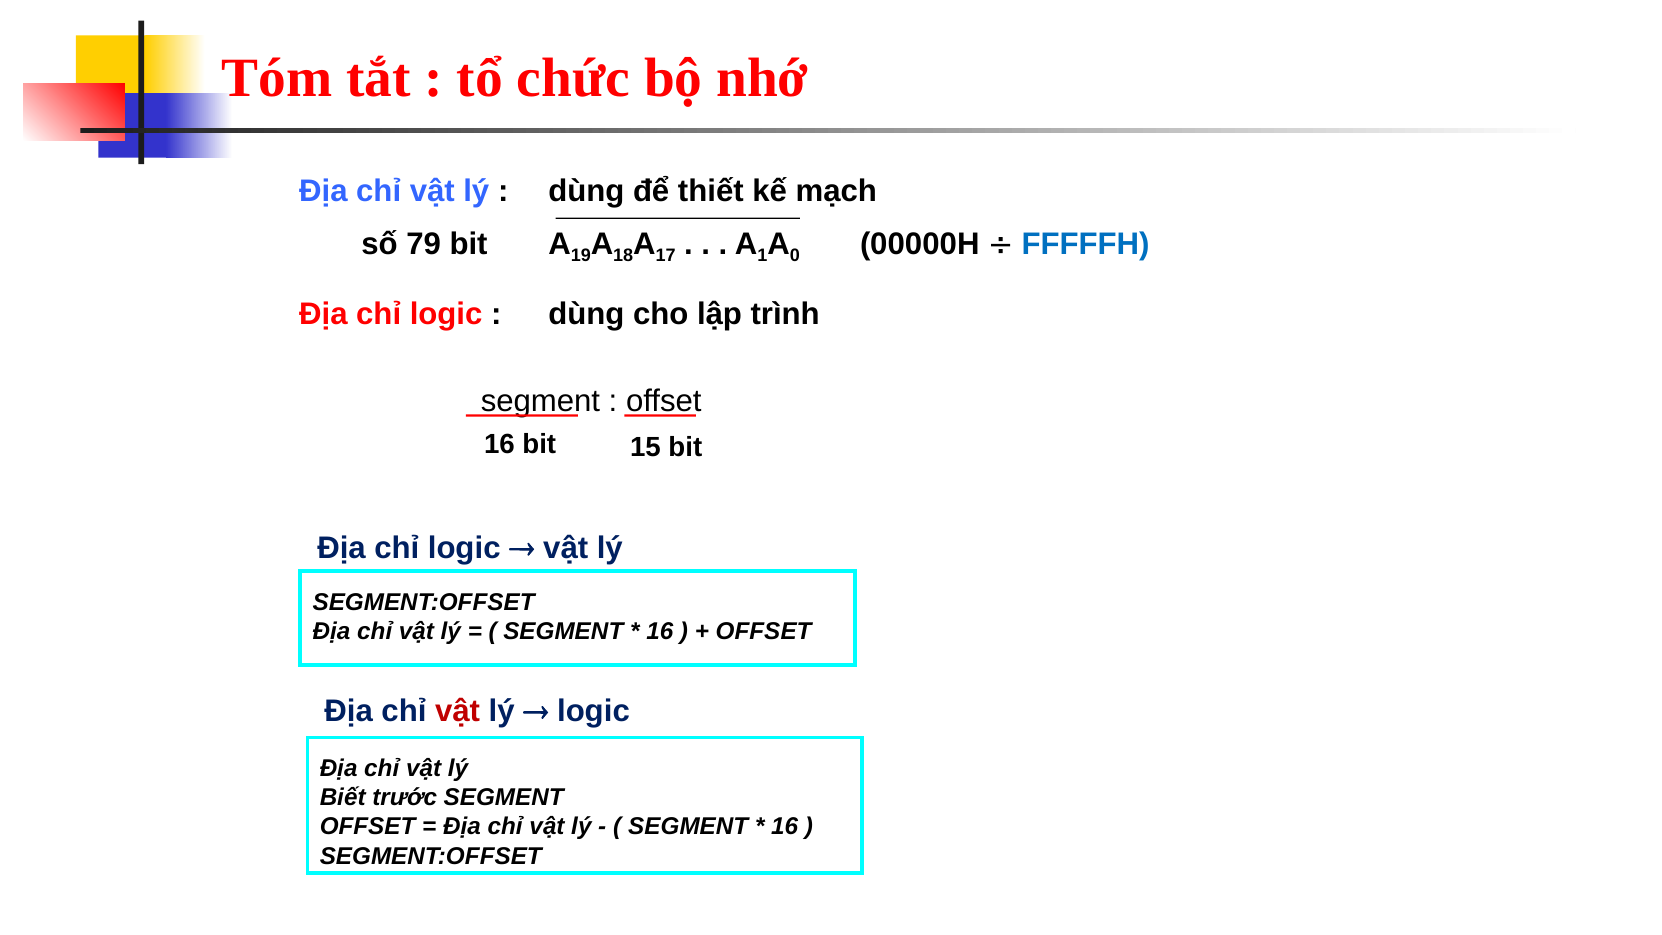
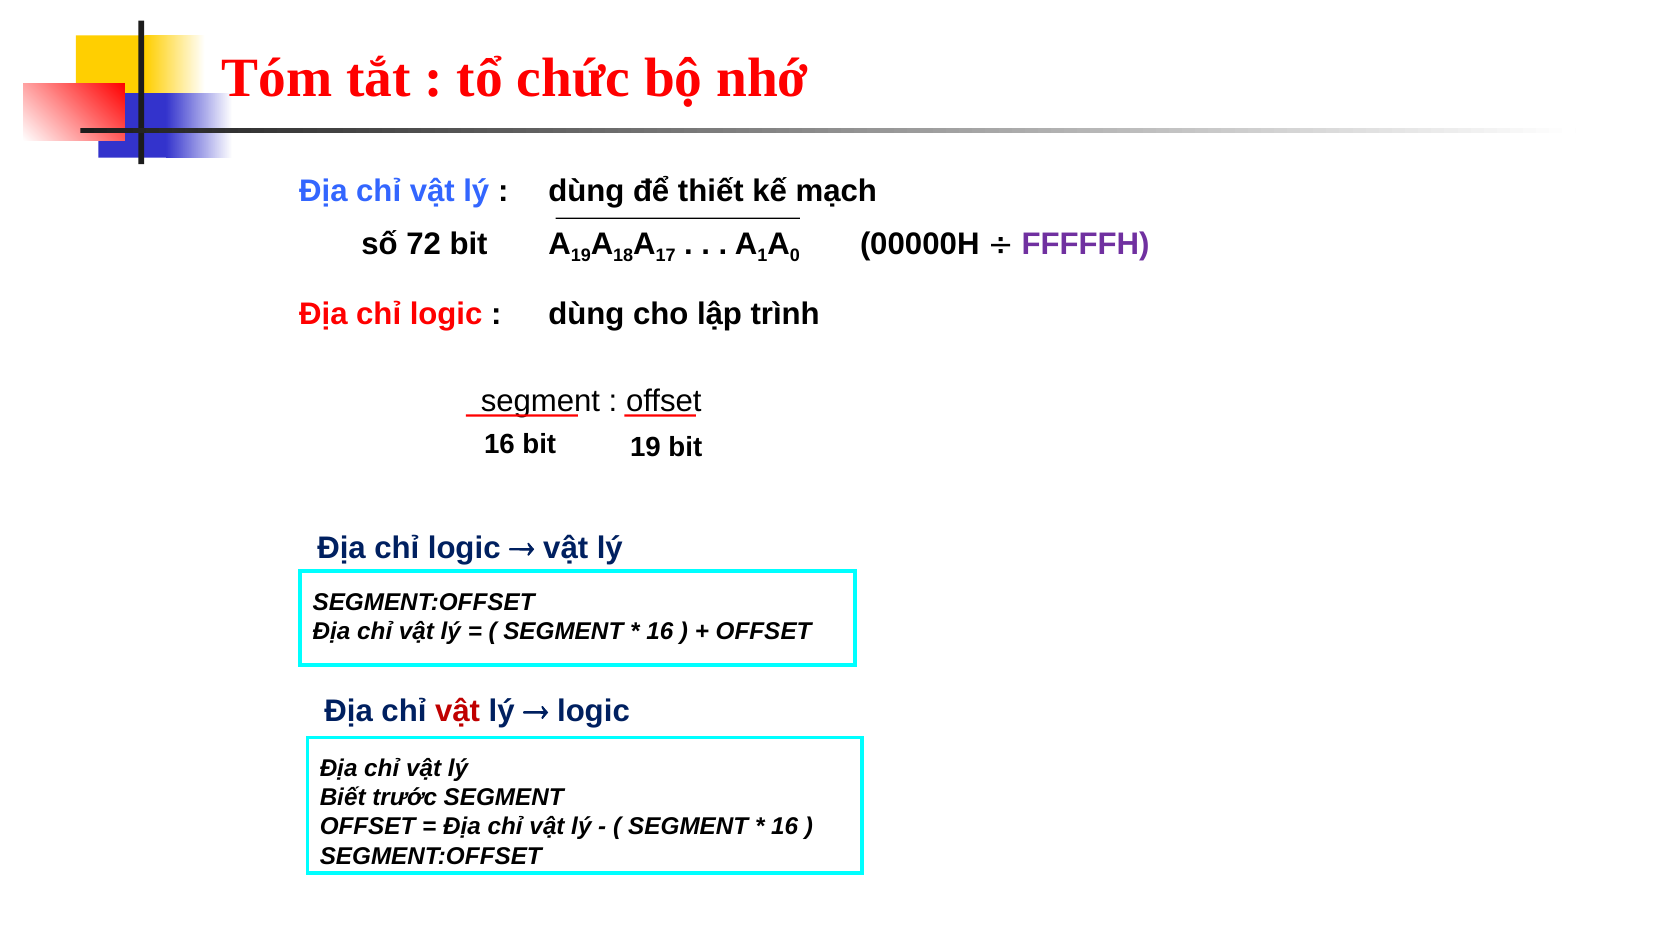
79: 79 -> 72 (424, 244)
FFFFFH colour: blue -> purple (1086, 244)
bit 15: 15 -> 19 (646, 447)
